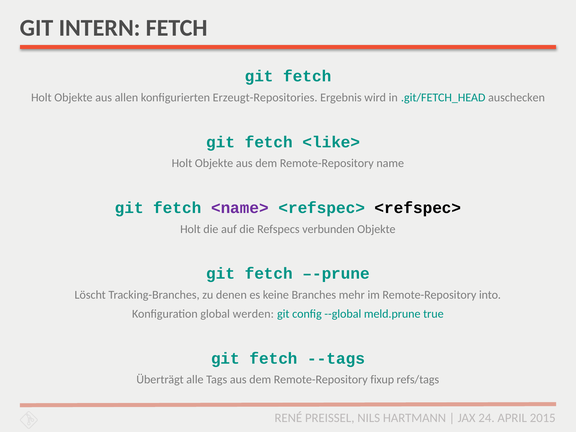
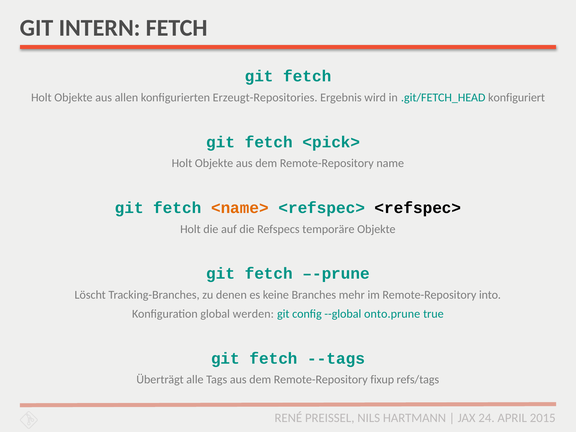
auschecken: auschecken -> konfiguriert (517, 97)
<like>: <like> -> <pick> (331, 142)
<name> colour: purple -> orange (240, 208)
verbunden: verbunden -> temporäre (328, 229)
meld.prune: meld.prune -> onto.prune (392, 314)
